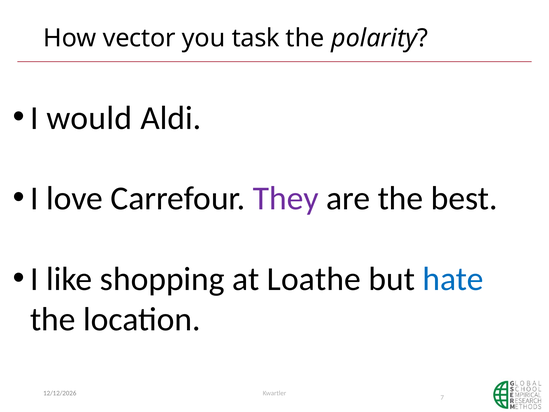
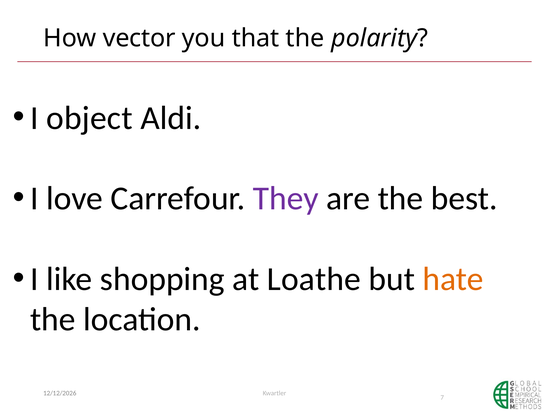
task: task -> that (256, 38)
would: would -> object (89, 118)
hate colour: blue -> orange (453, 279)
